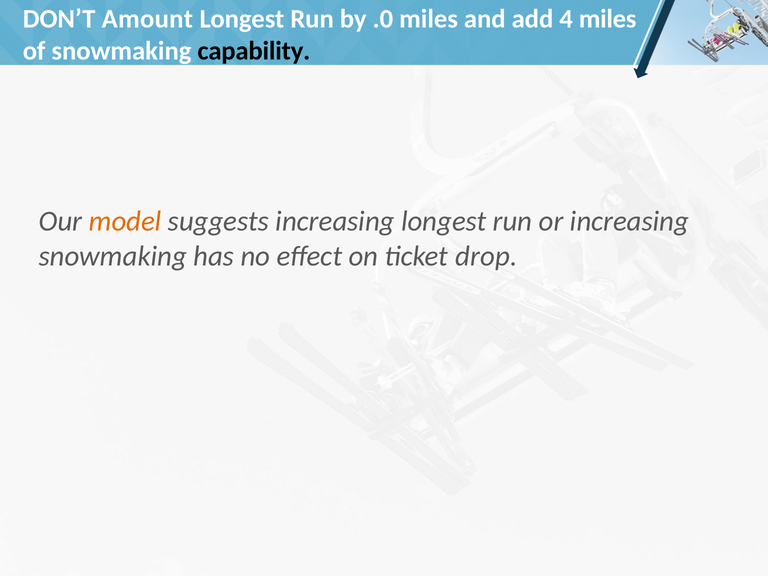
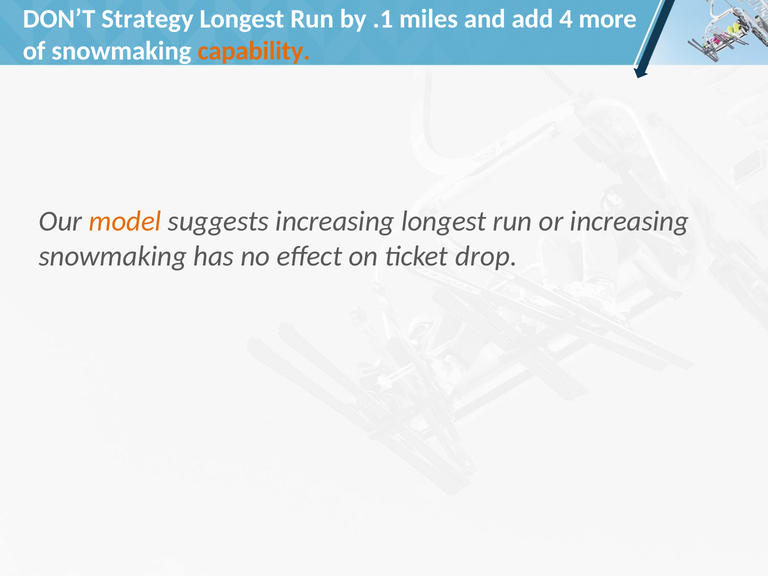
Amount: Amount -> Strategy (147, 19)
.0: .0 -> .1 (383, 19)
4 miles: miles -> more (608, 19)
capability colour: black -> orange (254, 51)
